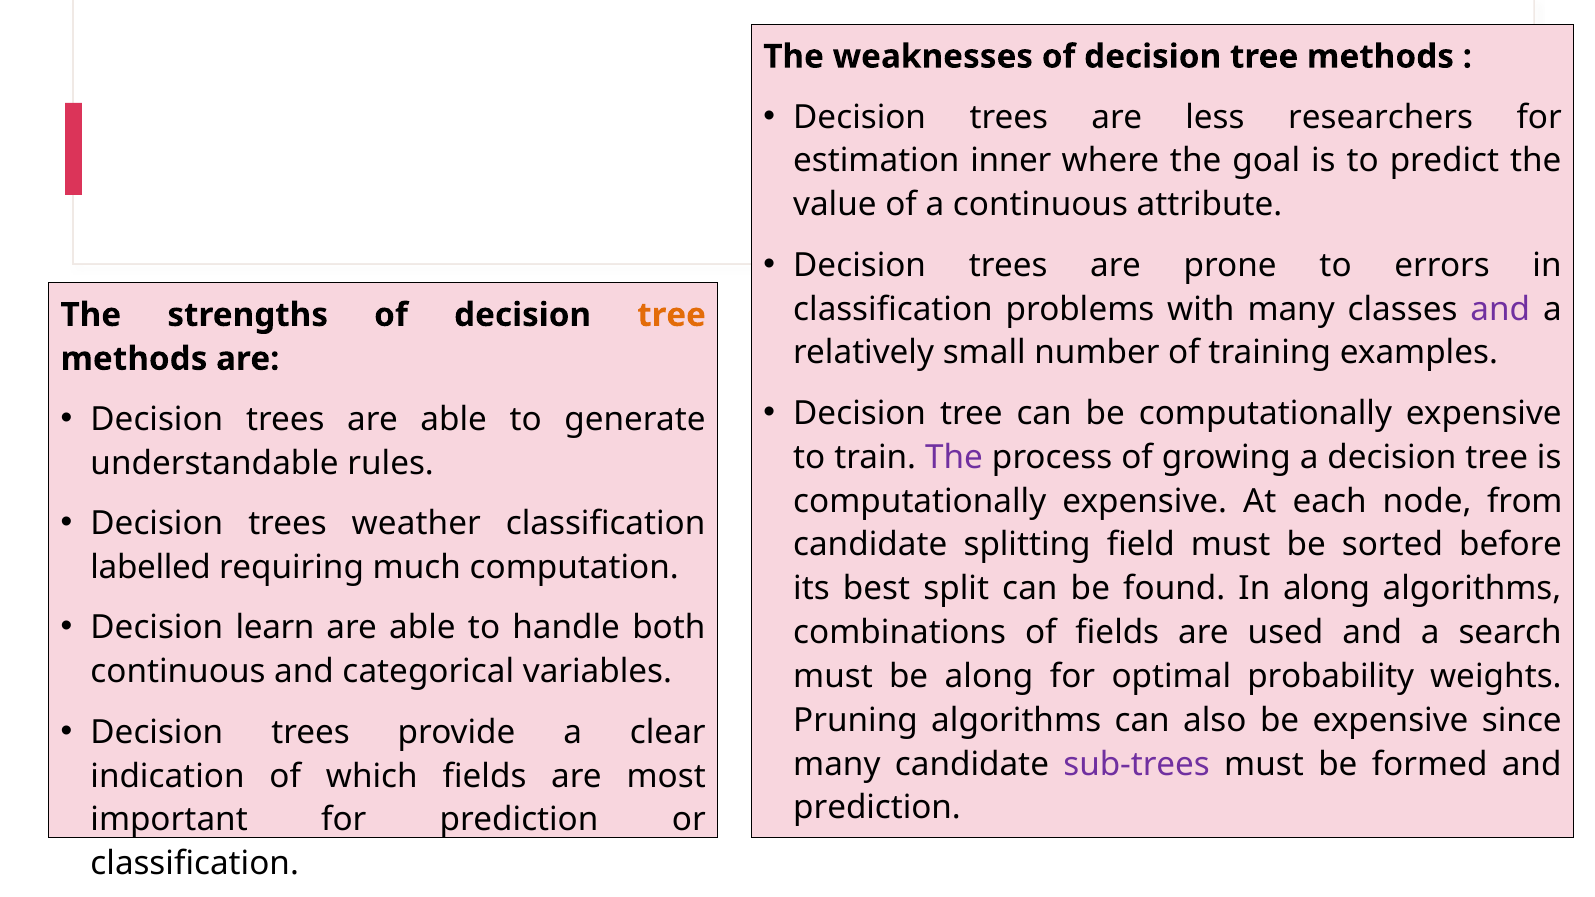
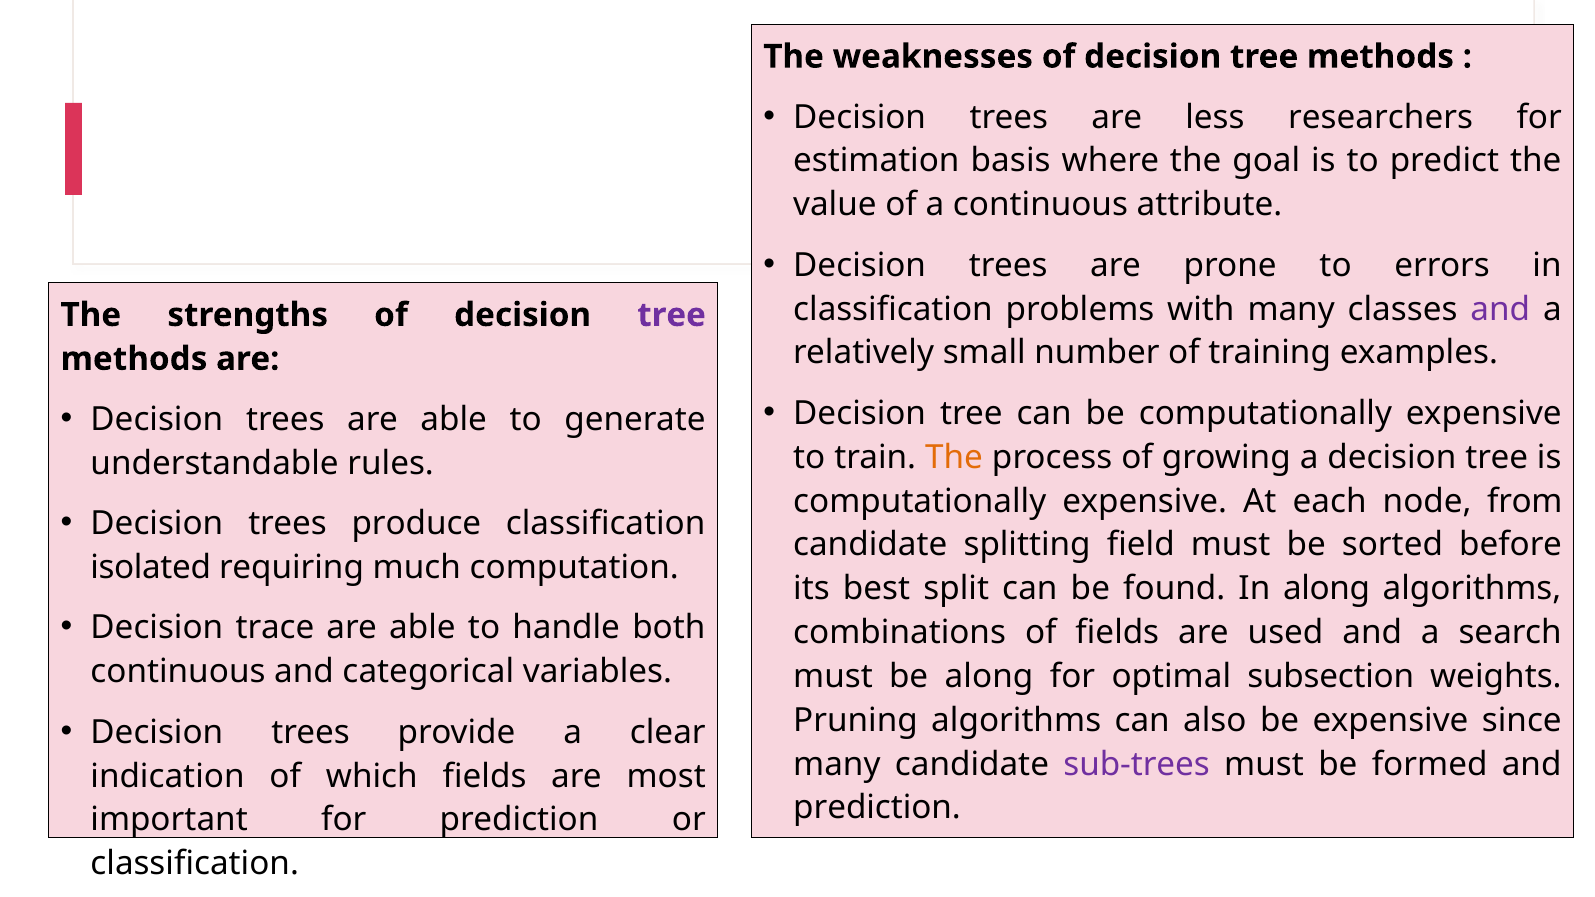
inner: inner -> basis (1011, 161)
tree colour: orange -> purple (672, 315)
The colour: purple -> orange (954, 457)
weather: weather -> produce (416, 524)
labelled: labelled -> isolated (151, 568)
learn: learn -> trace (275, 628)
probability: probability -> subsection (1331, 677)
